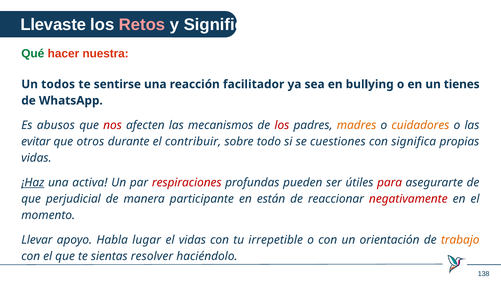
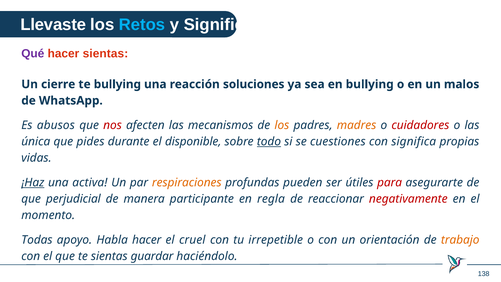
Retos colour: pink -> light blue (142, 25)
Qué colour: green -> purple (33, 54)
hacer nuestra: nuestra -> sientas (105, 54)
todos: todos -> cierre (58, 84)
te sentirse: sentirse -> bullying (117, 84)
facilitador: facilitador -> soluciones (254, 84)
tienes: tienes -> malos (462, 84)
los colour: red -> orange (282, 125)
cuidadores colour: orange -> red (420, 125)
evitar: evitar -> única (36, 142)
otros: otros -> pides (90, 142)
contribuir: contribuir -> disponible (193, 142)
todo underline: none -> present (269, 142)
respiraciones colour: red -> orange (187, 182)
están: están -> regla (271, 199)
Llevar: Llevar -> Todas (37, 240)
Habla lugar: lugar -> hacer (147, 240)
el vidas: vidas -> cruel (192, 240)
resolver: resolver -> guardar (152, 256)
